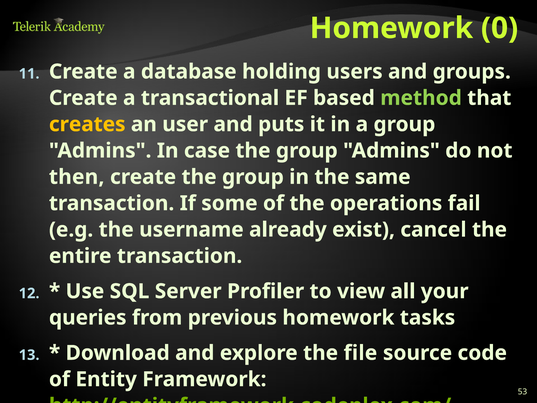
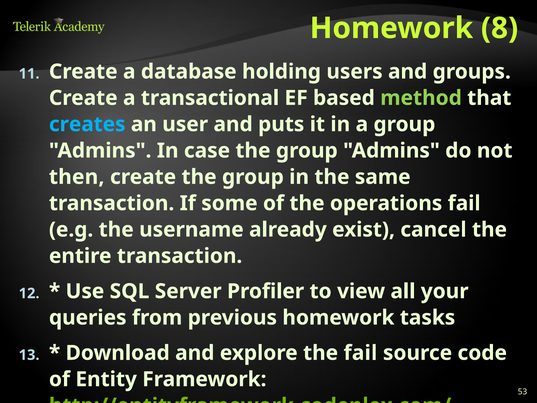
0: 0 -> 8 (500, 28)
creates colour: yellow -> light blue (87, 124)
the file: file -> fail (360, 353)
